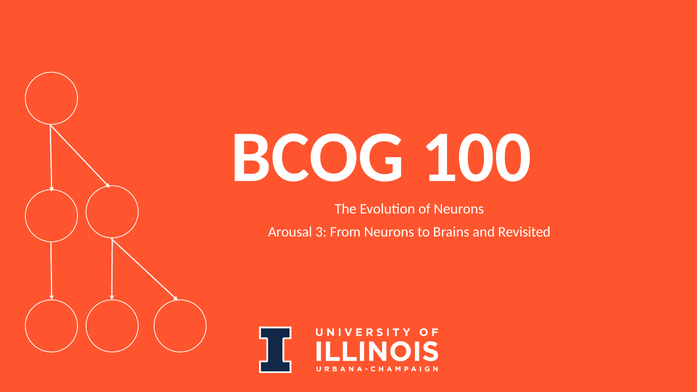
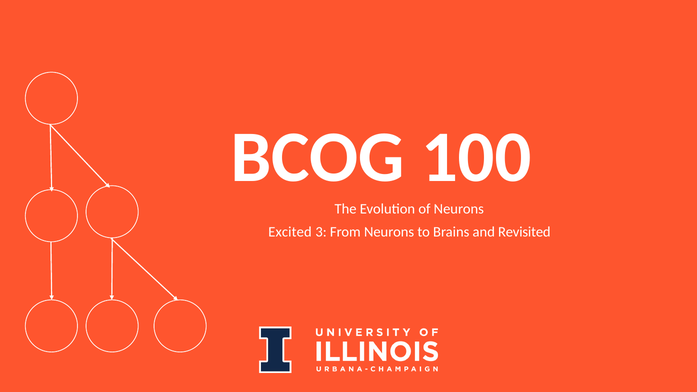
Arousal: Arousal -> Excited (290, 232)
